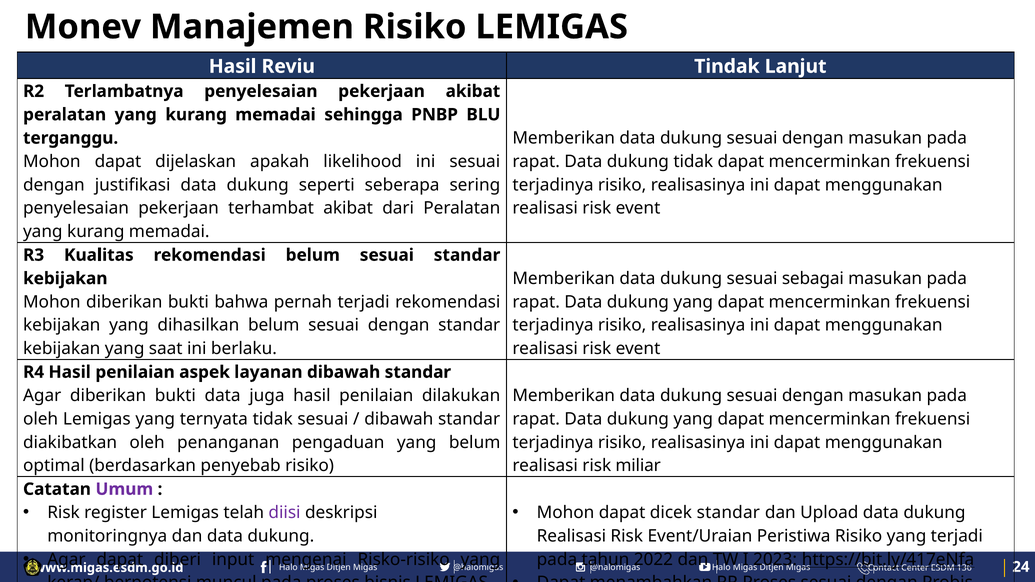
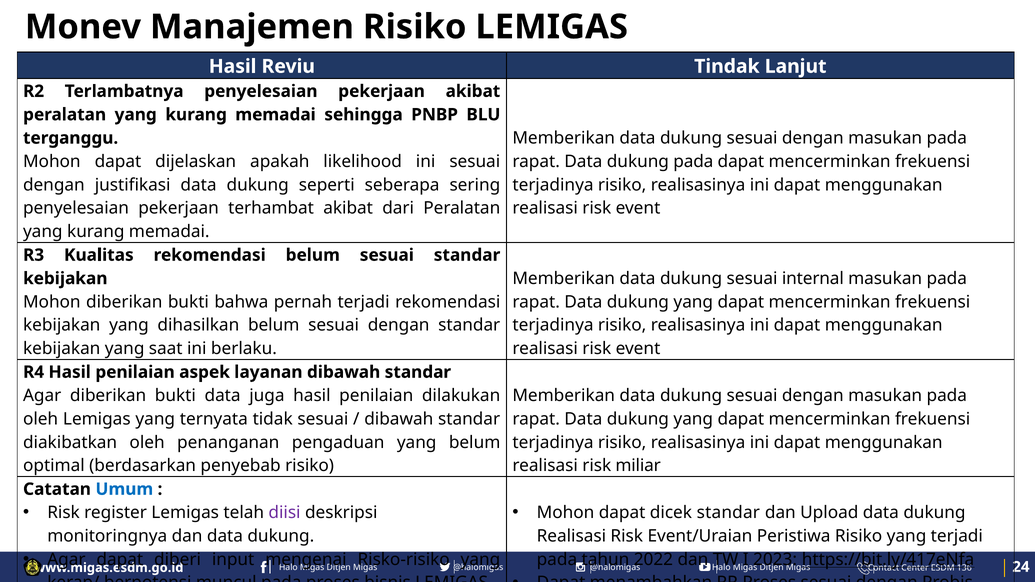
dukung tidak: tidak -> pada (693, 161)
sebagai: sebagai -> internal (813, 279)
Umum colour: purple -> blue (124, 489)
